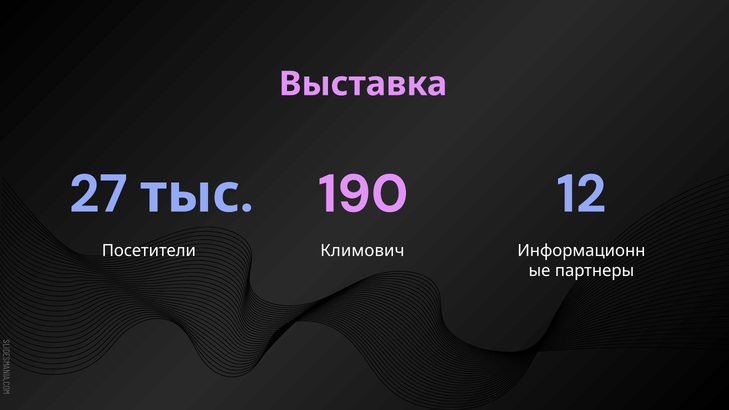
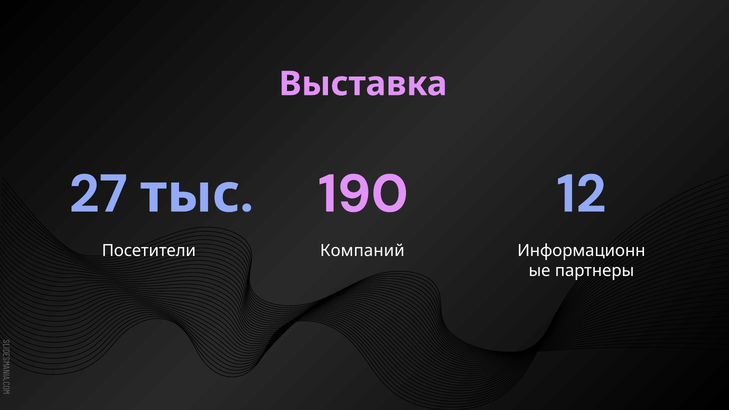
Климович: Климович -> Компаний (362, 251)
